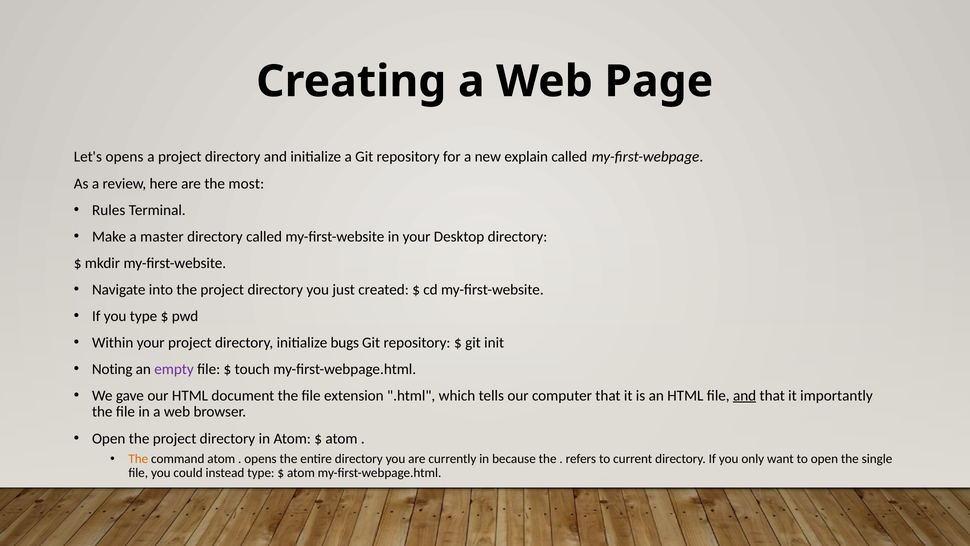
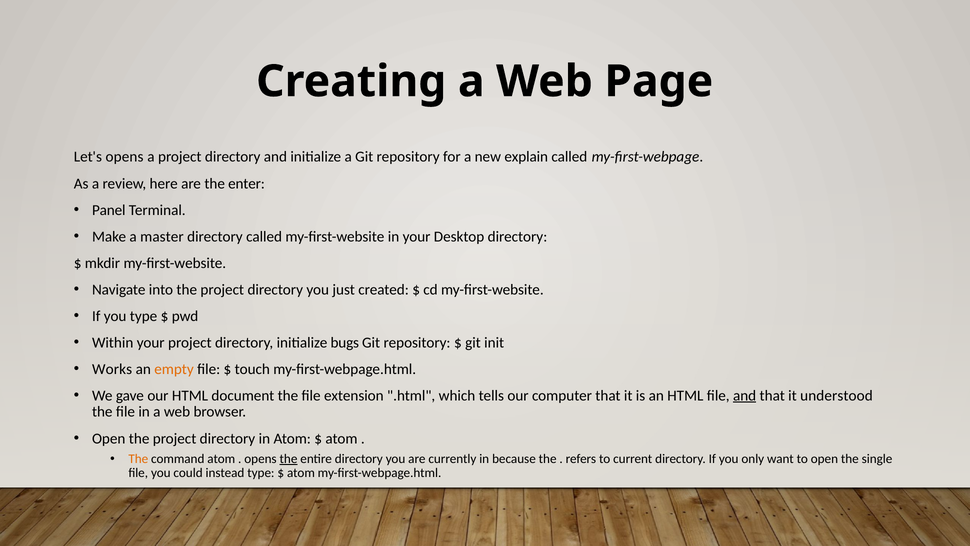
most: most -> enter (246, 183)
Rules: Rules -> Panel (109, 210)
Noting: Noting -> Works (112, 369)
empty colour: purple -> orange (174, 369)
importantly: importantly -> understood (836, 395)
the underline: none -> present (289, 459)
